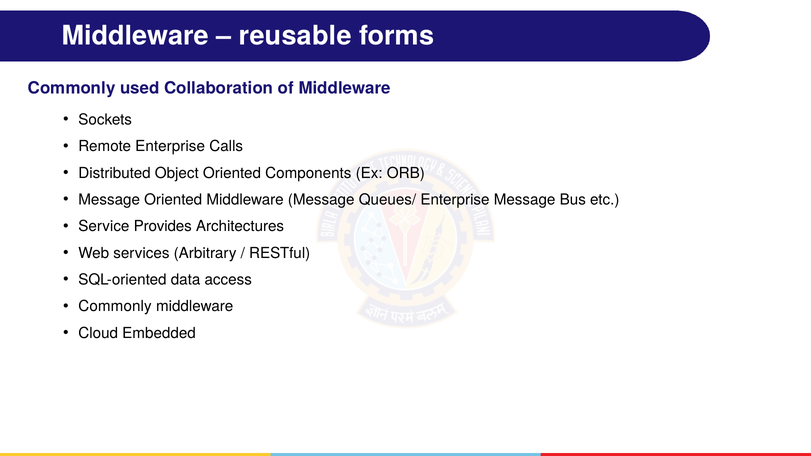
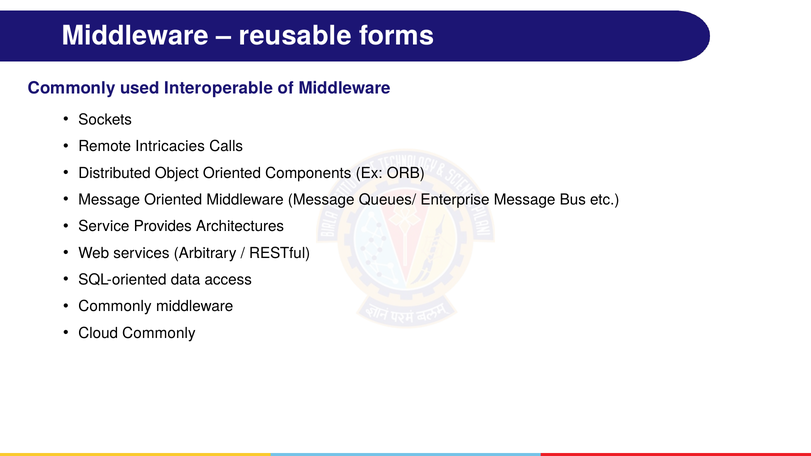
Collaboration: Collaboration -> Interoperable (219, 88)
Remote Enterprise: Enterprise -> Intricacies (170, 146)
Cloud Embedded: Embedded -> Commonly (159, 333)
